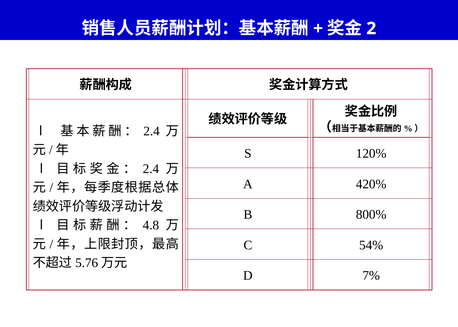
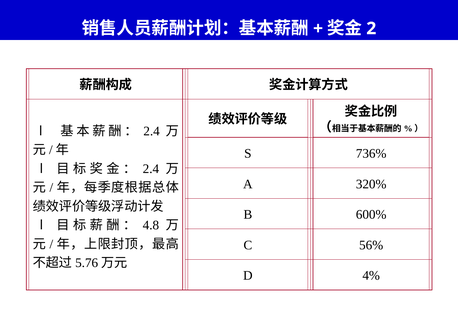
120%: 120% -> 736% (371, 154)
420%: 420% -> 320% (371, 184)
800%: 800% -> 600% (371, 215)
54%: 54% -> 56% (371, 245)
7%: 7% -> 4% (371, 276)
